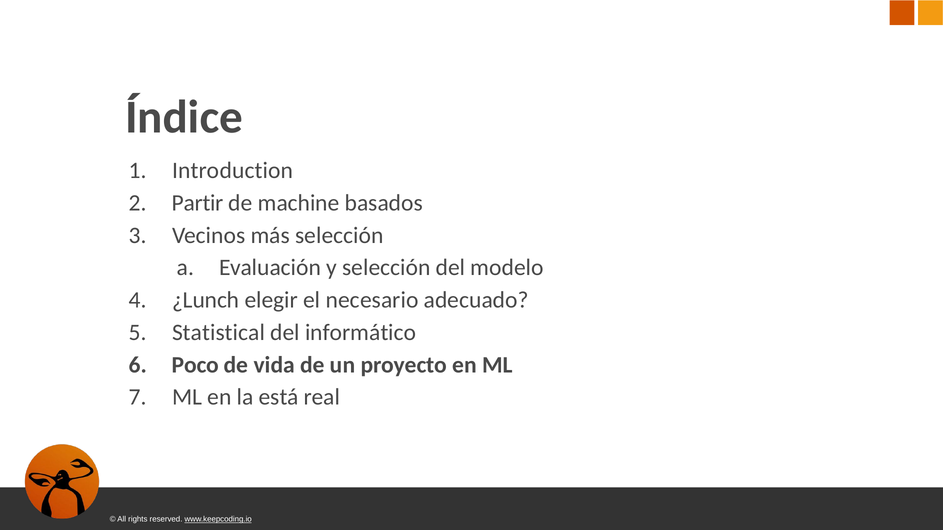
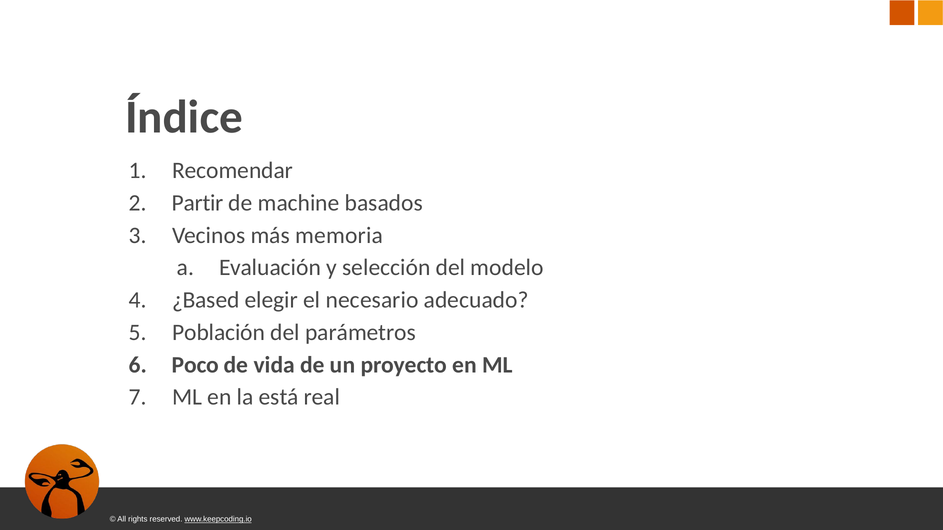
Introduction: Introduction -> Recomendar (233, 171)
más selección: selección -> memoria (339, 235)
¿Lunch: ¿Lunch -> ¿Based (206, 300)
Statistical: Statistical -> Población (219, 333)
informático: informático -> parámetros (361, 333)
